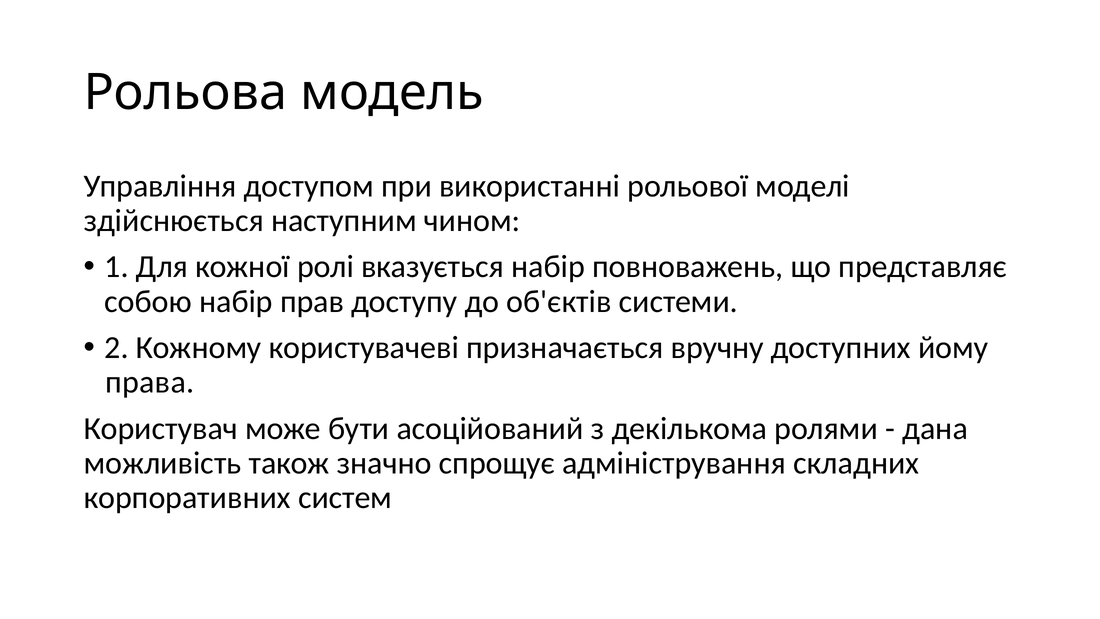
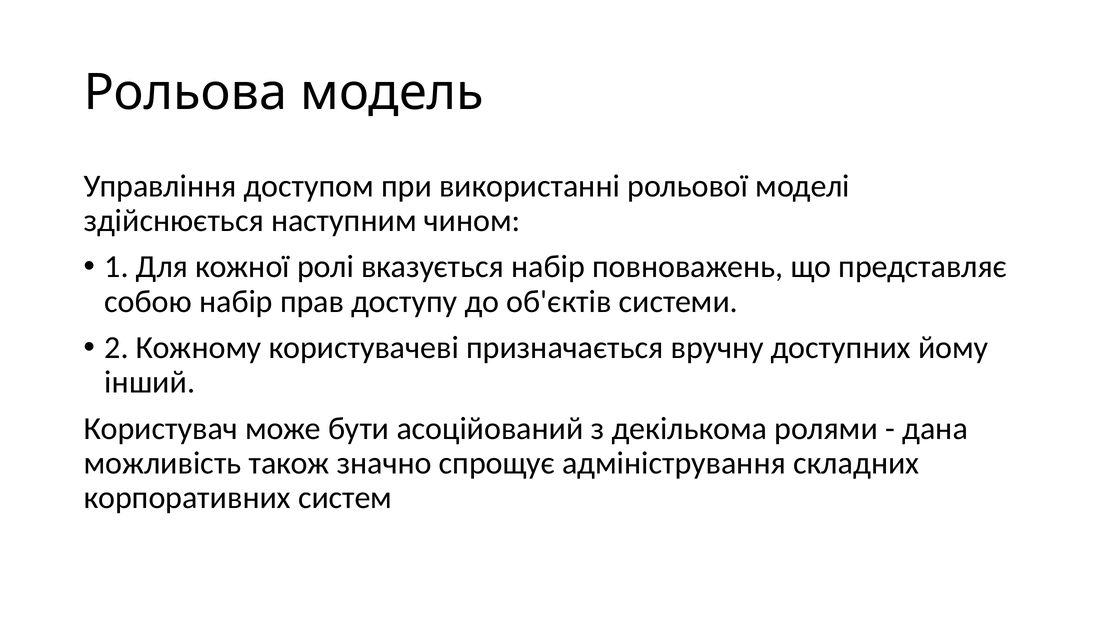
права: права -> інший (150, 382)
